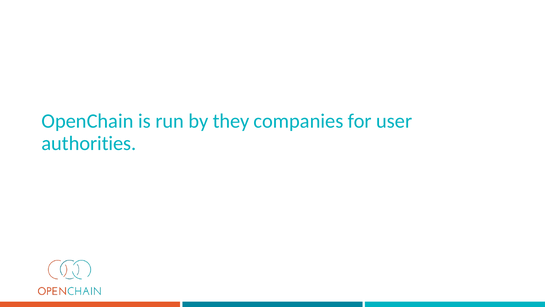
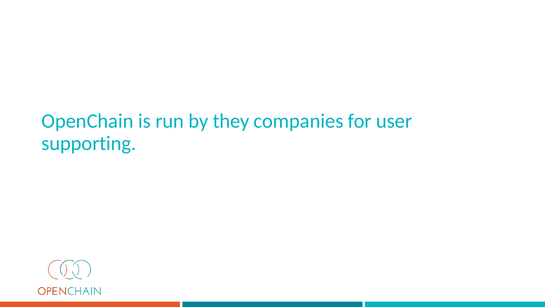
authorities: authorities -> supporting (89, 143)
